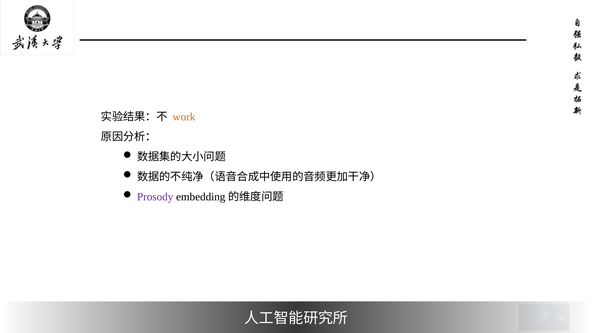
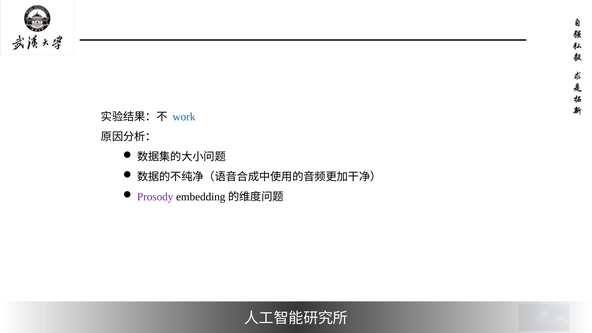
work colour: orange -> blue (184, 117)
